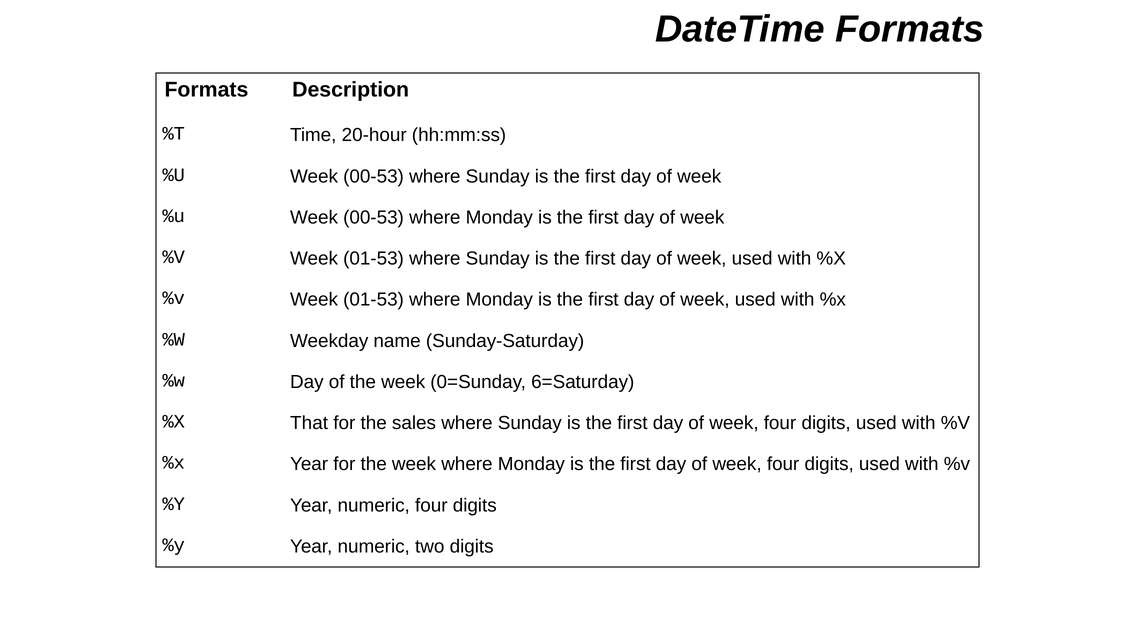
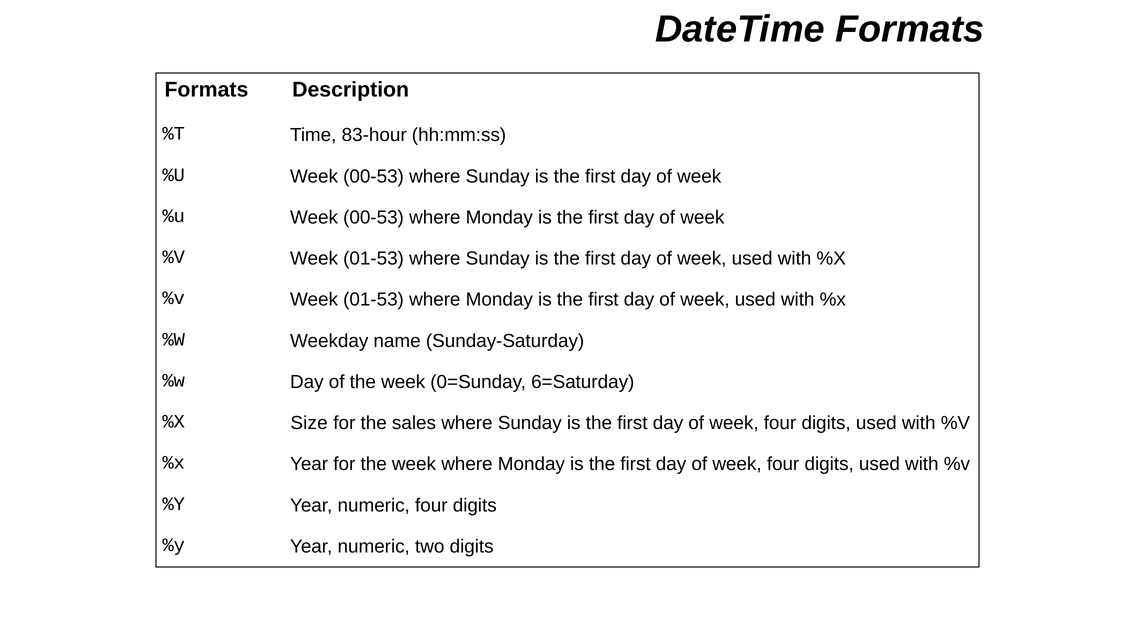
20-hour: 20-hour -> 83-hour (374, 135)
That: That -> Size (309, 423)
